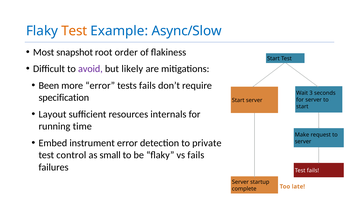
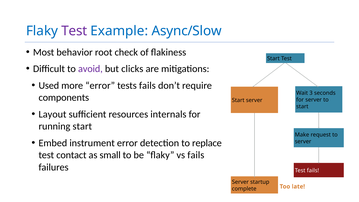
Test colour: orange -> purple (74, 31)
snapshot: snapshot -> behavior (75, 52)
order: order -> check (126, 52)
likely: likely -> clicks (132, 69)
Been: Been -> Used (49, 85)
specification: specification -> components (64, 98)
running time: time -> start (82, 126)
private: private -> replace (207, 143)
control: control -> contact (71, 155)
